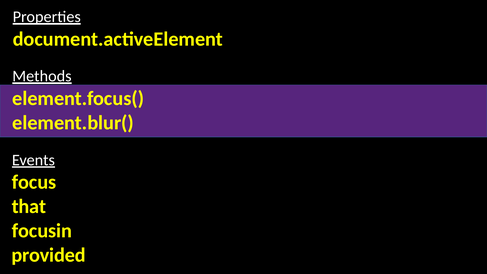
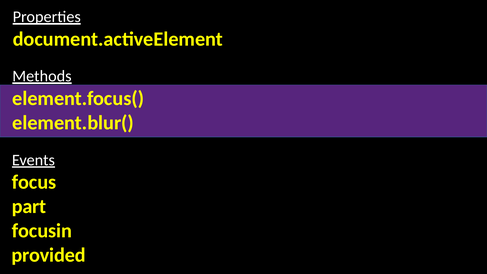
that: that -> part (29, 207)
